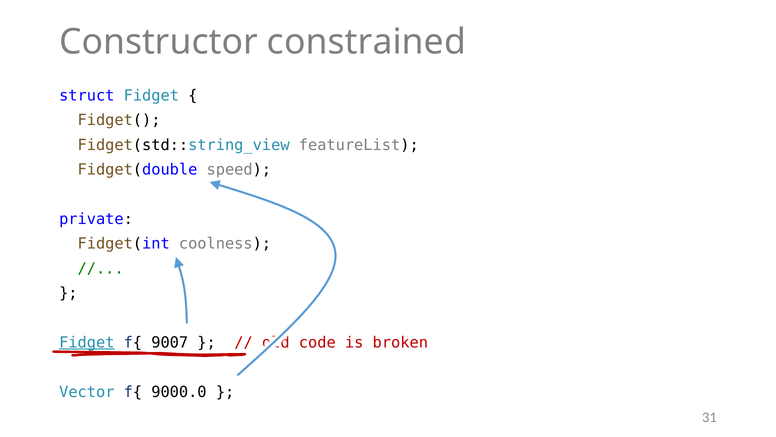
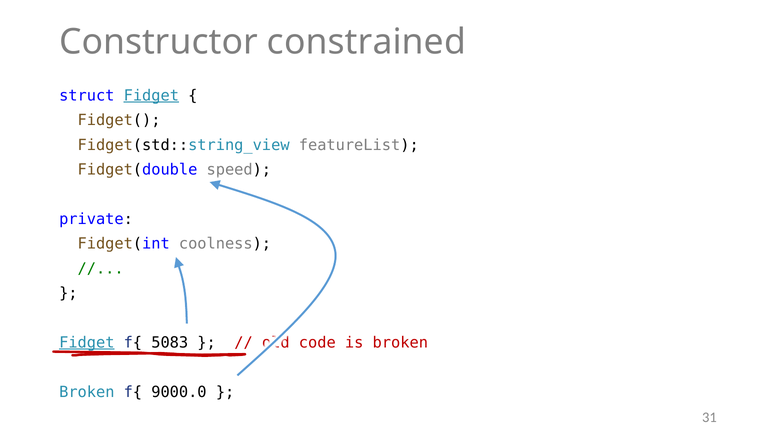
Fidget underline: none -> present (151, 95)
9007: 9007 -> 5083 (170, 342)
Vector: Vector -> Broken (87, 392)
